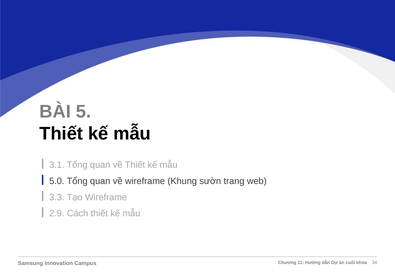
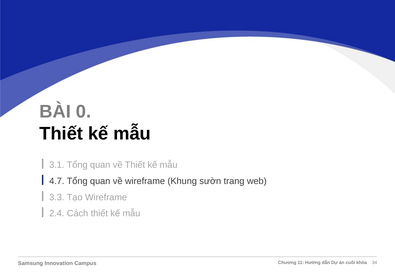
5: 5 -> 0 (84, 111)
5.0: 5.0 -> 4.7 (57, 181)
2.9: 2.9 -> 2.4 (57, 213)
